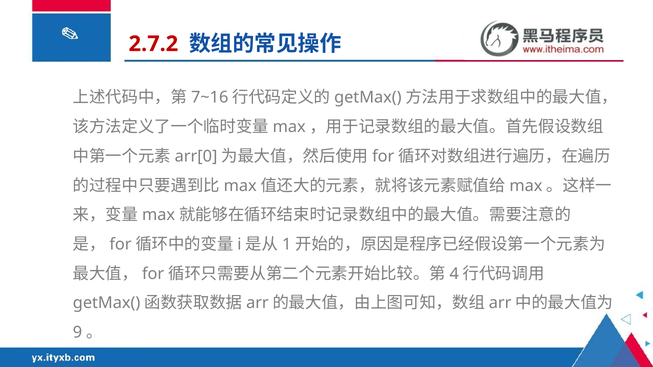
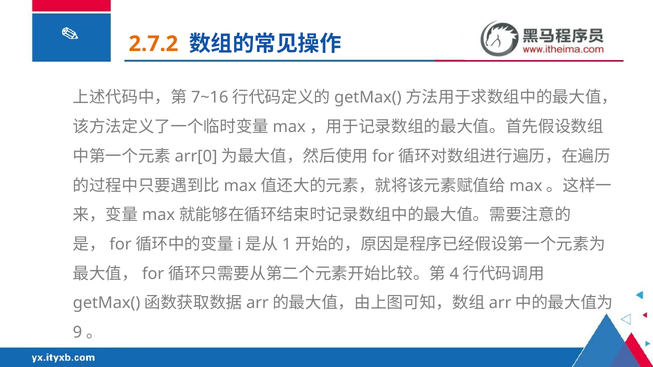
2.7.2 colour: red -> orange (153, 44)
